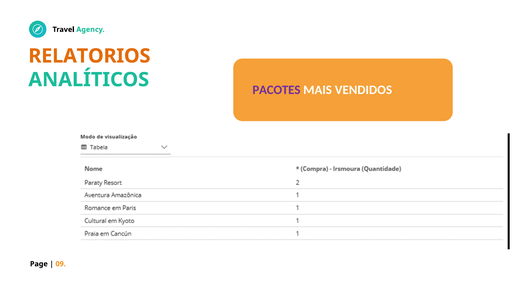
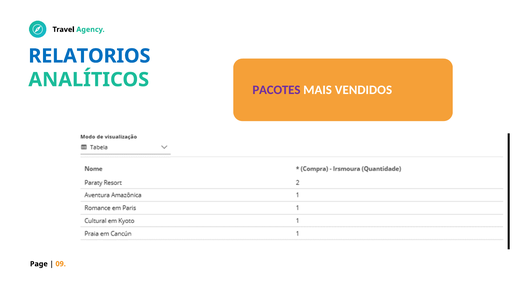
RELATORIOS colour: orange -> blue (89, 56)
